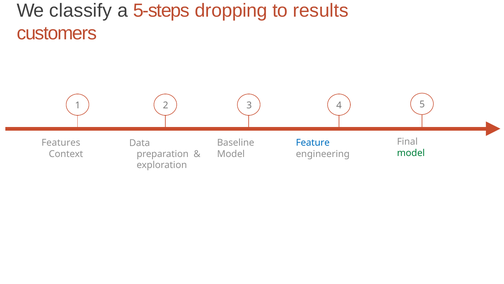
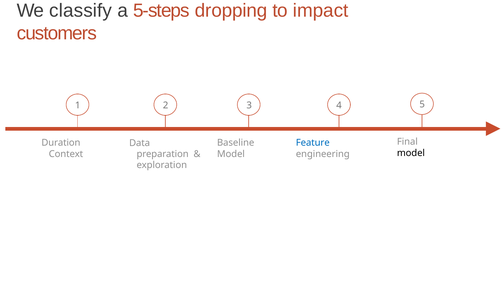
results: results -> impact (321, 10)
Features: Features -> Duration (61, 143)
model colour: green -> black (411, 153)
